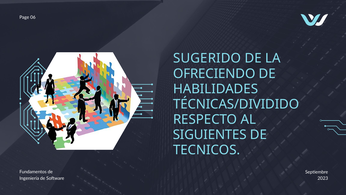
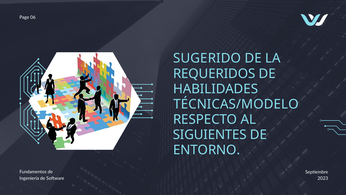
OFRECIENDO: OFRECIENDO -> REQUERIDOS (214, 73)
TÉCNICAS/DIVIDIDO: TÉCNICAS/DIVIDIDO -> TÉCNICAS/MODELO (236, 104)
TECNICOS: TECNICOS -> ENTORNO (207, 150)
